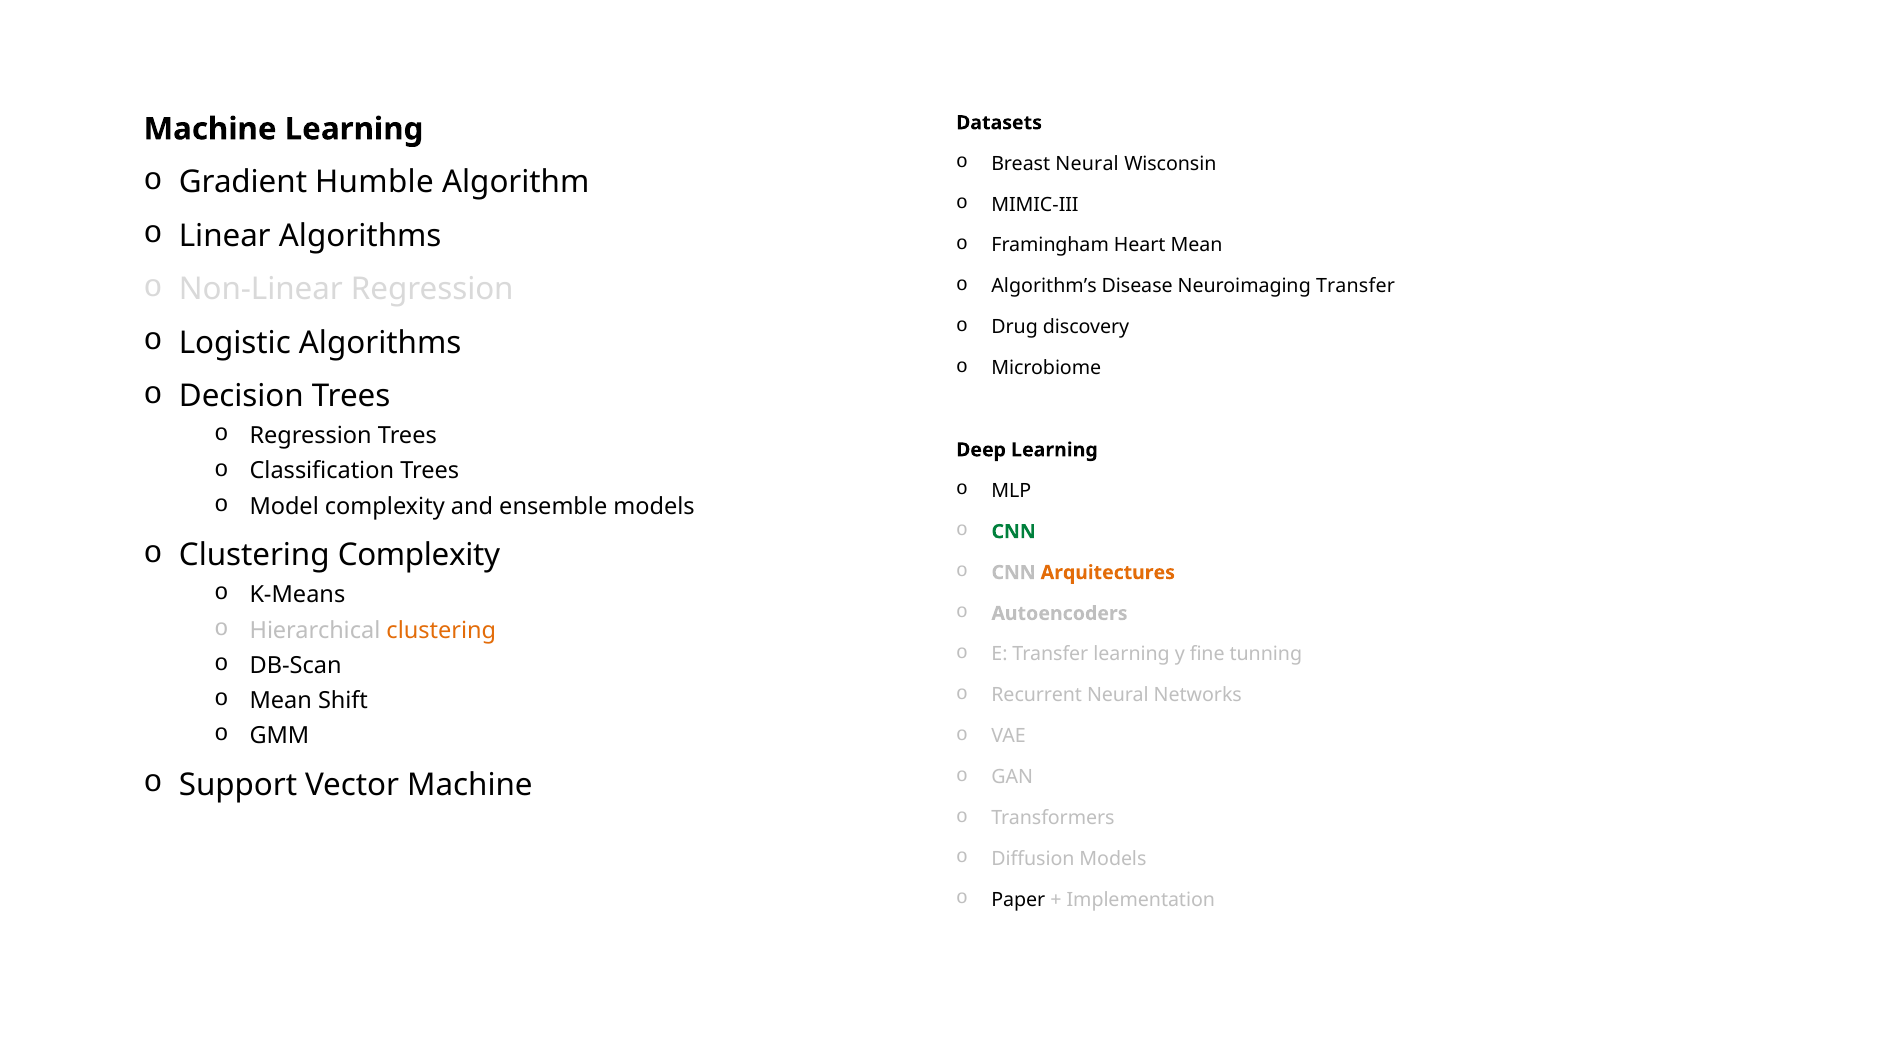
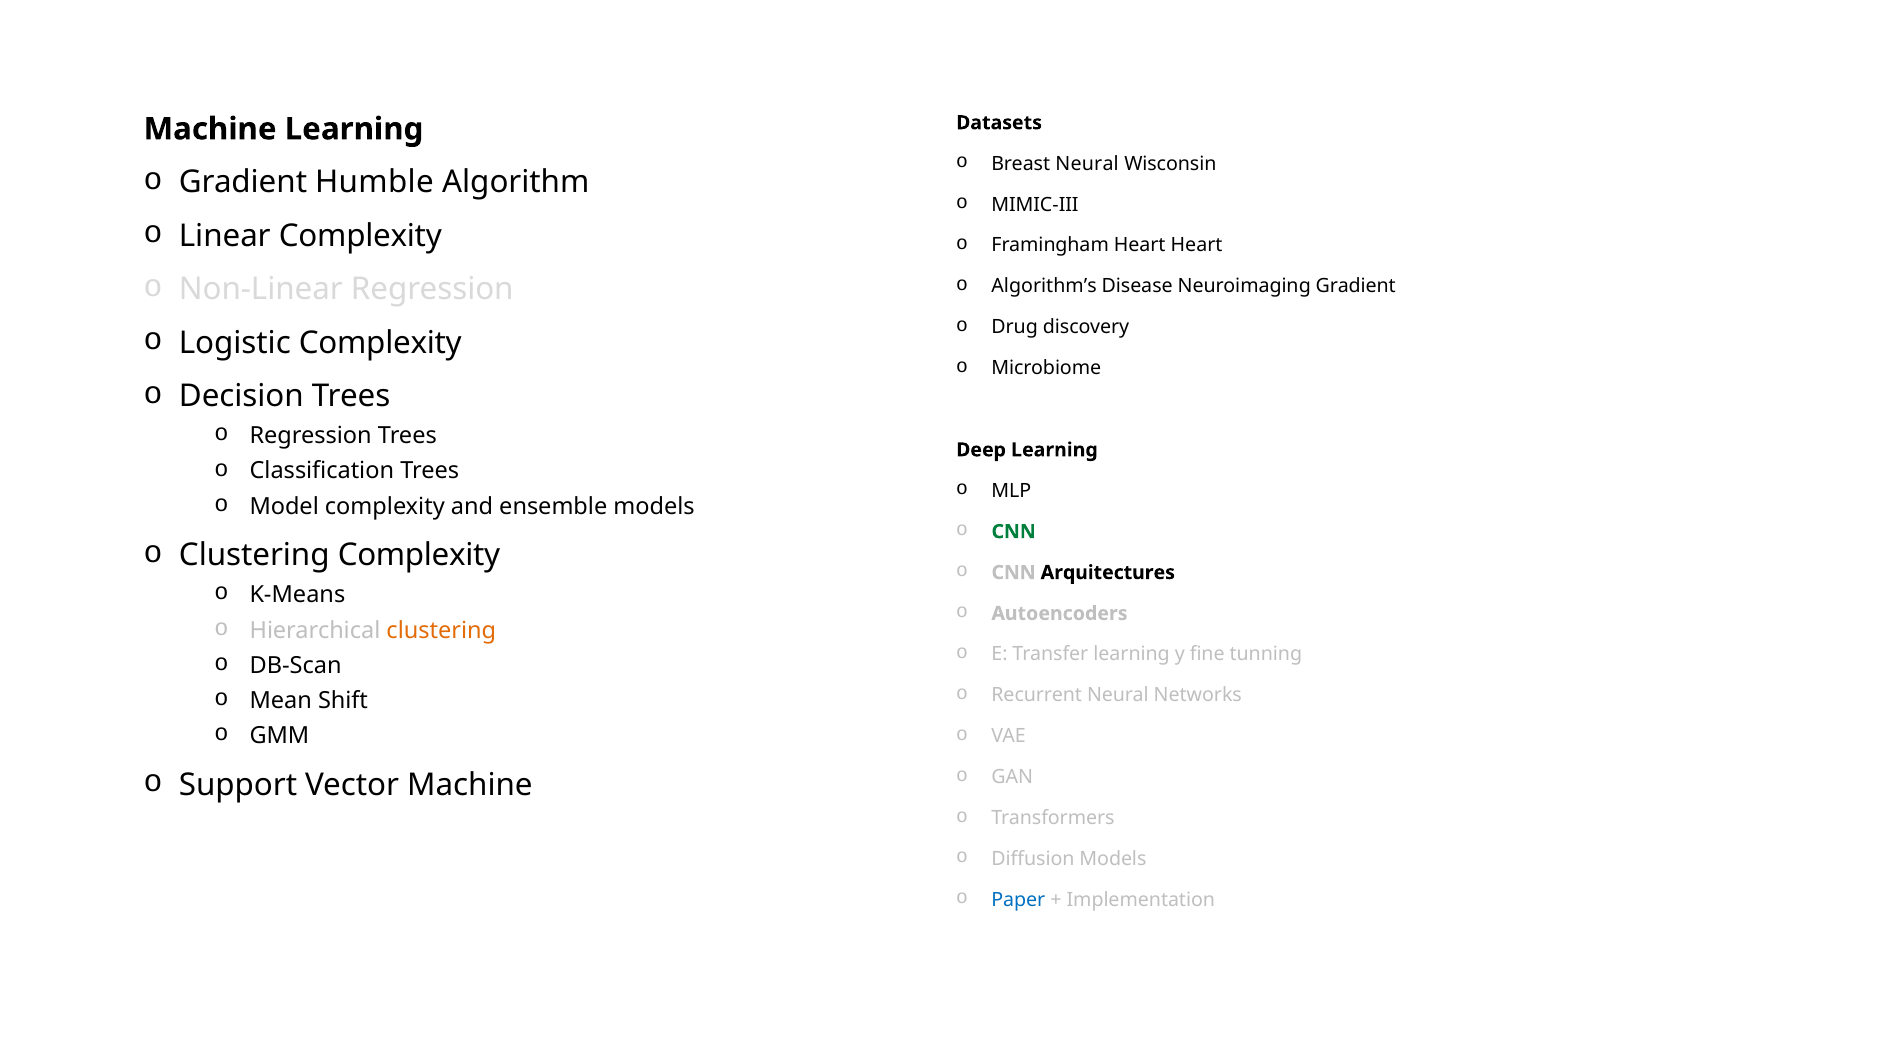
Linear Algorithms: Algorithms -> Complexity (360, 236)
Heart Mean: Mean -> Heart (1197, 245)
Neuroimaging Transfer: Transfer -> Gradient (1356, 286)
Logistic Algorithms: Algorithms -> Complexity (380, 343)
Arquitectures colour: orange -> black (1108, 572)
Paper colour: black -> blue (1018, 900)
